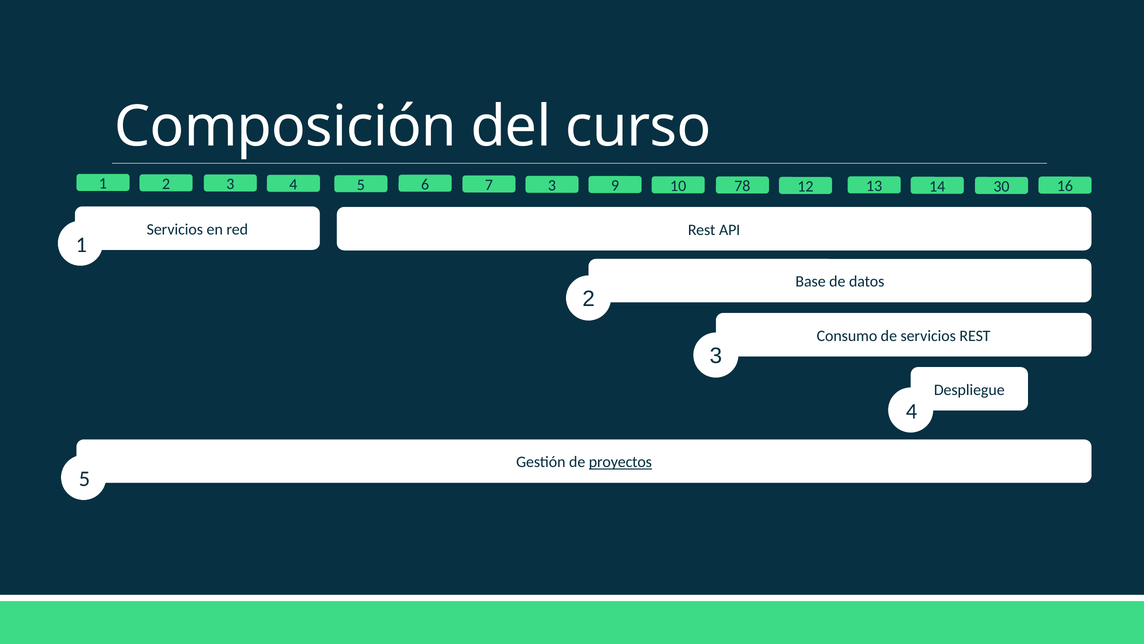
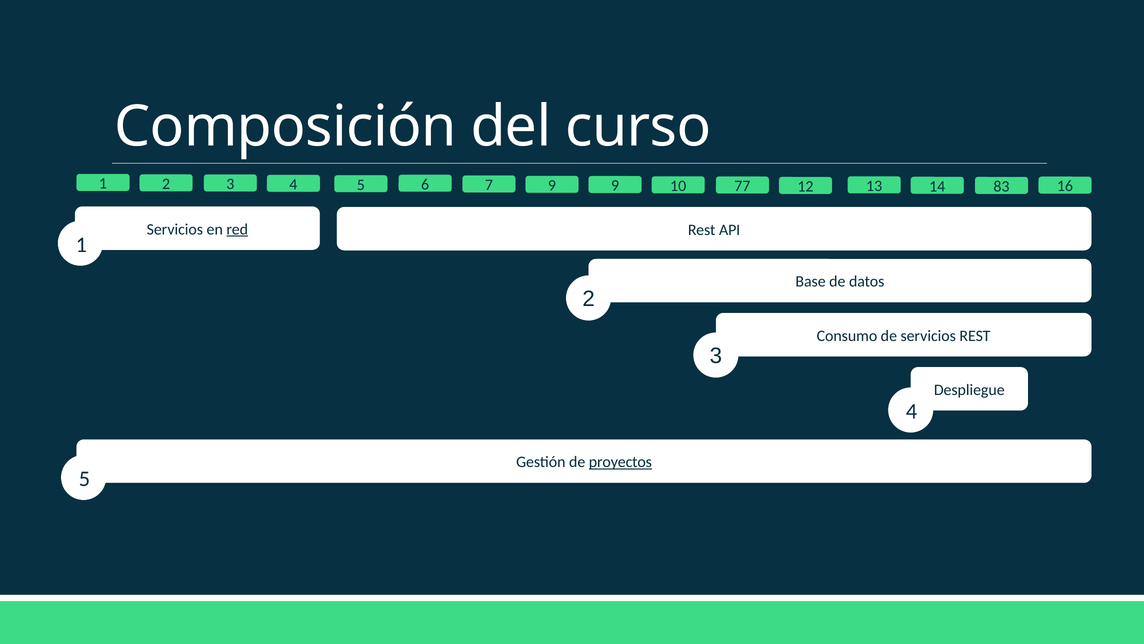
7 3: 3 -> 9 (552, 185)
78: 78 -> 77 (742, 186)
30: 30 -> 83 (1001, 186)
red underline: none -> present (237, 229)
